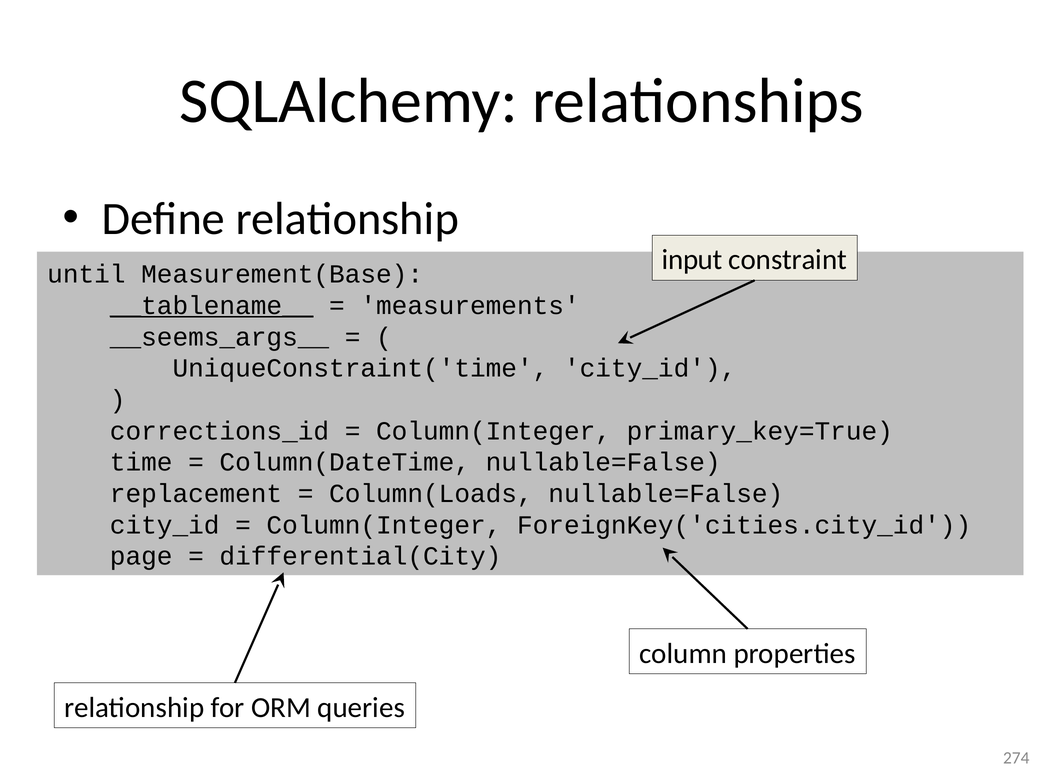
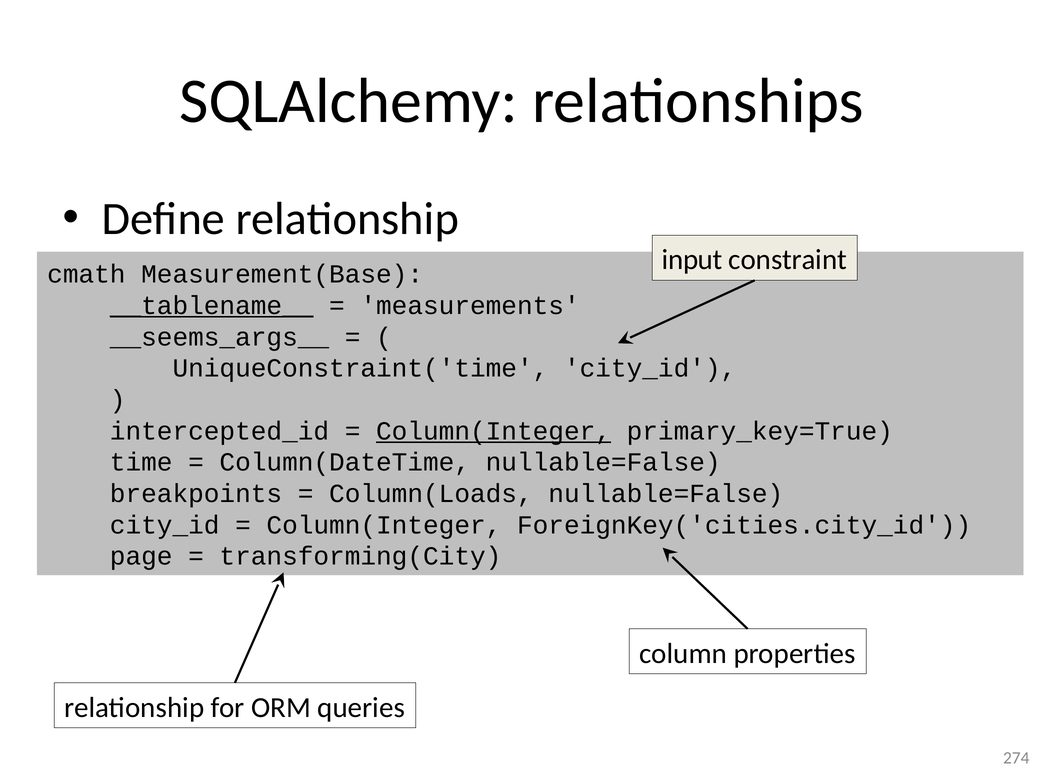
until: until -> cmath (86, 274)
corrections_id: corrections_id -> intercepted_id (219, 431)
Column(Integer underline: none -> present (494, 431)
replacement: replacement -> breakpoints (196, 494)
differential(City: differential(City -> transforming(City (360, 556)
